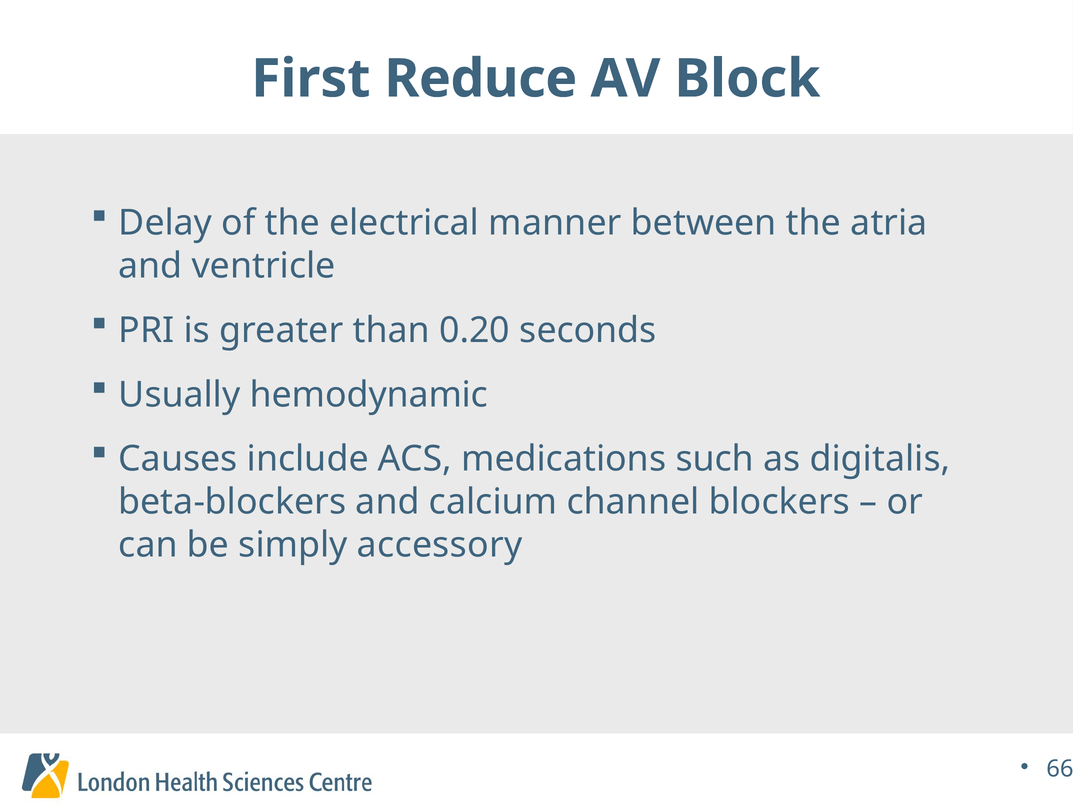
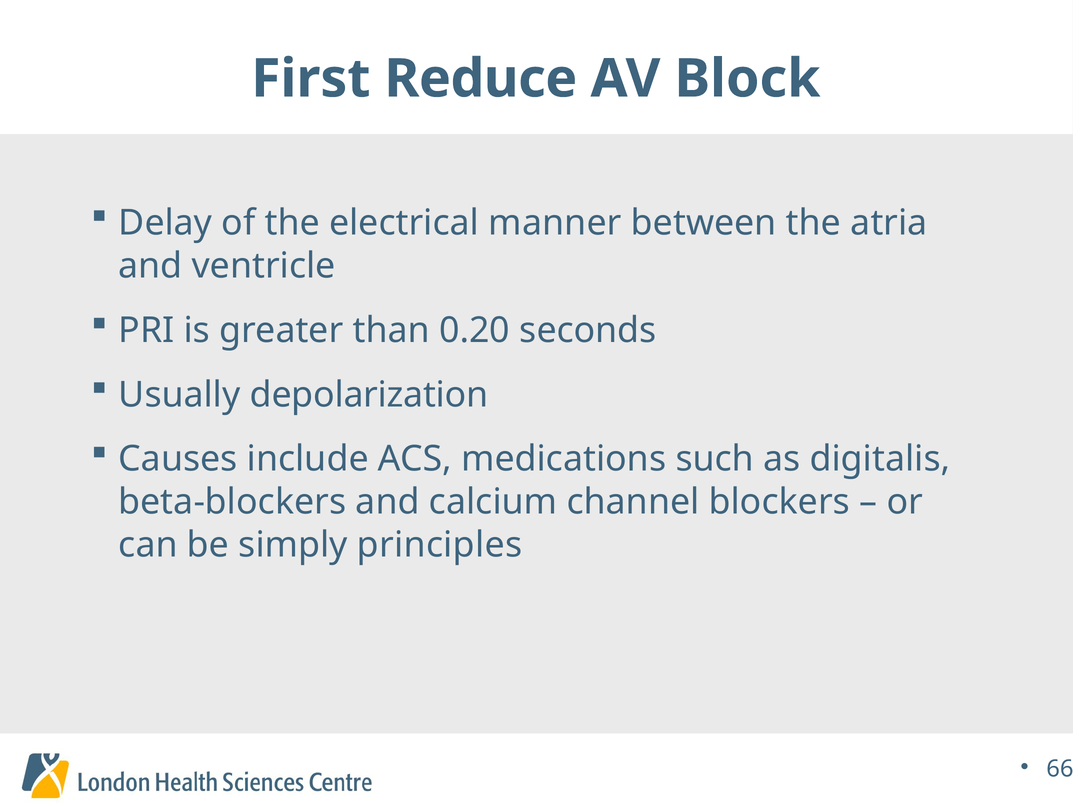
hemodynamic: hemodynamic -> depolarization (369, 395)
accessory: accessory -> principles (440, 545)
